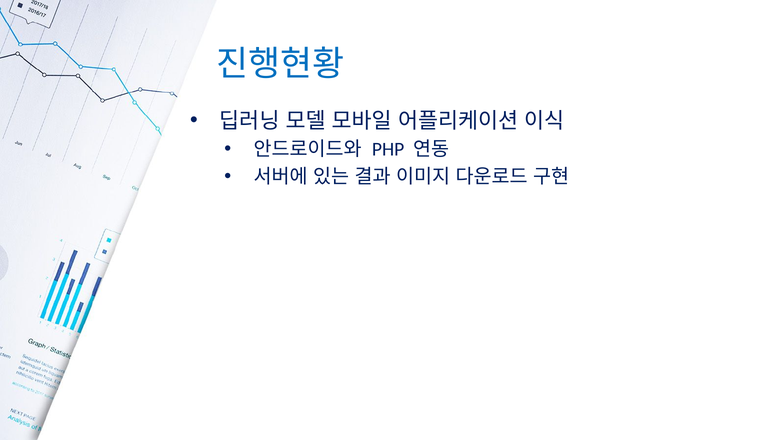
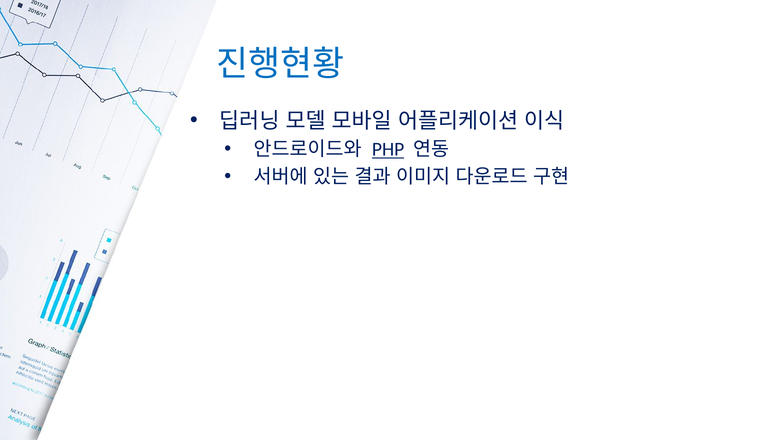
PHP underline: none -> present (388, 150)
